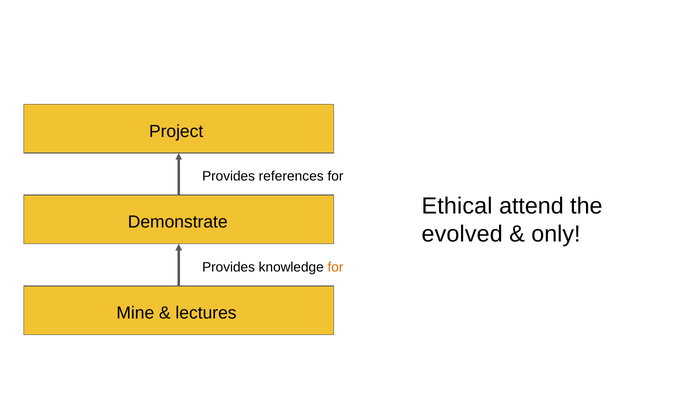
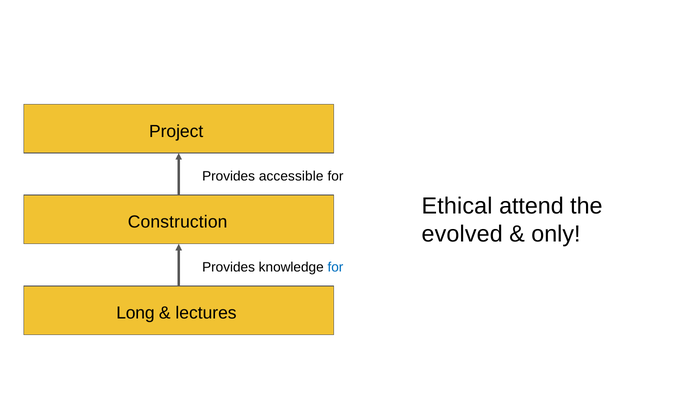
references: references -> accessible (291, 176)
Demonstrate: Demonstrate -> Construction (178, 222)
for colour: orange -> blue (335, 267)
Mine: Mine -> Long (135, 313)
